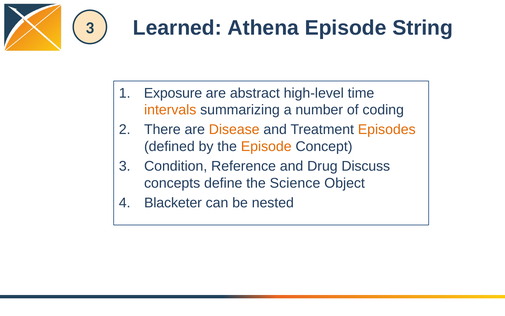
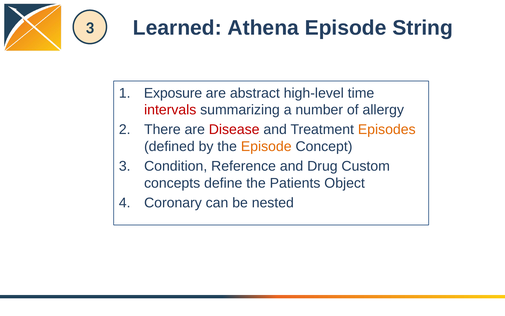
intervals colour: orange -> red (170, 110)
coding: coding -> allergy (383, 110)
Disease colour: orange -> red (234, 129)
Discuss: Discuss -> Custom (366, 166)
Science: Science -> Patients (295, 183)
Blacketer: Blacketer -> Coronary (173, 202)
